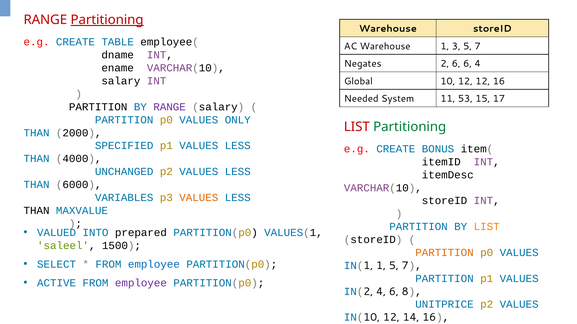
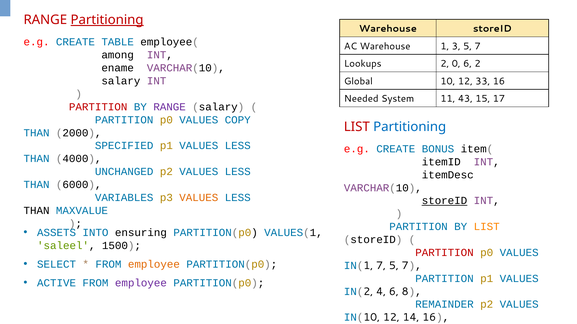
dname: dname -> among (118, 55)
Negates: Negates -> Lookups (363, 64)
2 6: 6 -> 0 (456, 64)
6 4: 4 -> 2 (478, 64)
12 12: 12 -> 33 (483, 81)
53: 53 -> 43 (465, 99)
PARTITION colour: black -> red (98, 107)
ONLY: ONLY -> COPY (238, 120)
Partitioning colour: green -> blue (410, 127)
storeID underline: none -> present (444, 201)
VALUED: VALUED -> ASSETS (57, 233)
prepared: prepared -> ensuring (141, 233)
PARTITION colour: orange -> red (444, 253)
employee colour: blue -> orange (154, 265)
IN(1 1: 1 -> 7 (381, 266)
UNITPRICE: UNITPRICE -> REMAINDER (444, 305)
